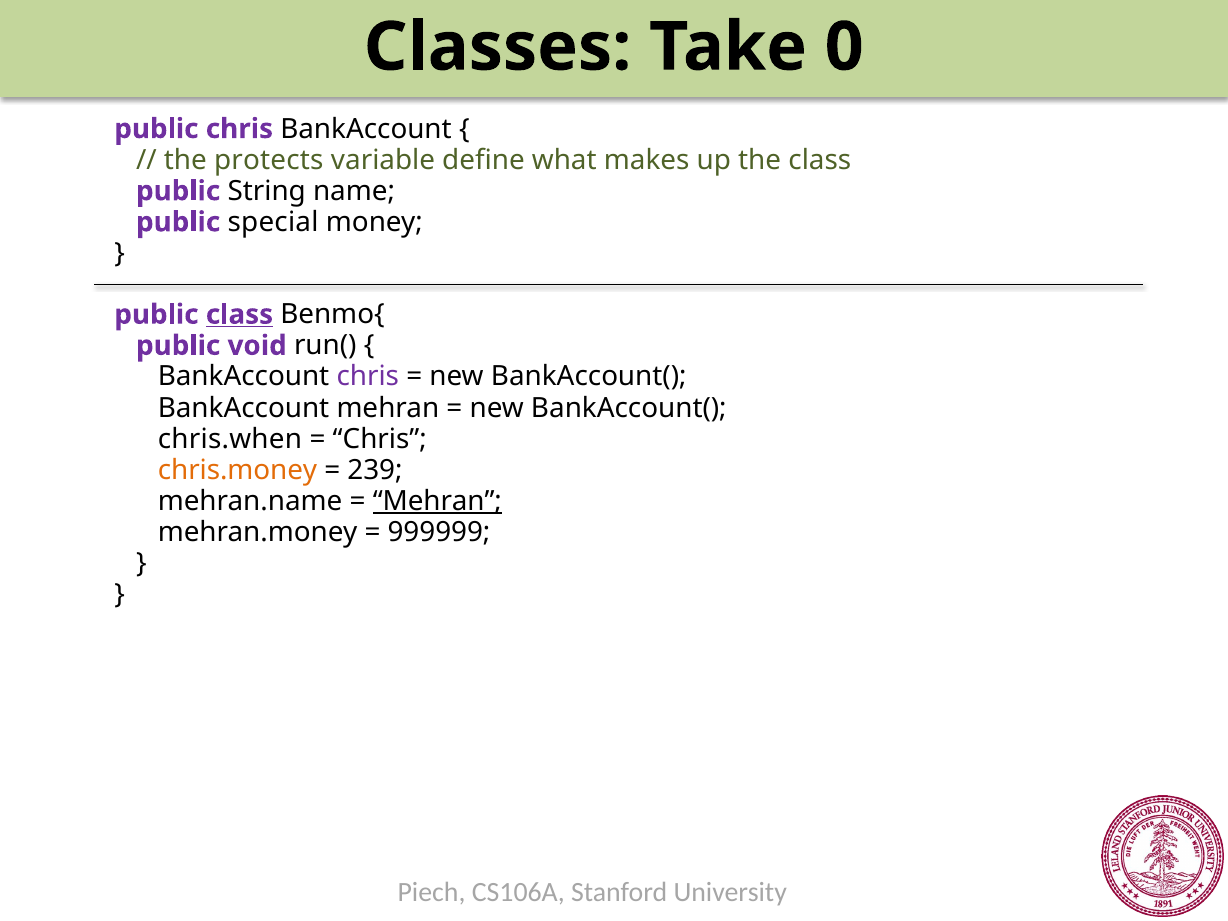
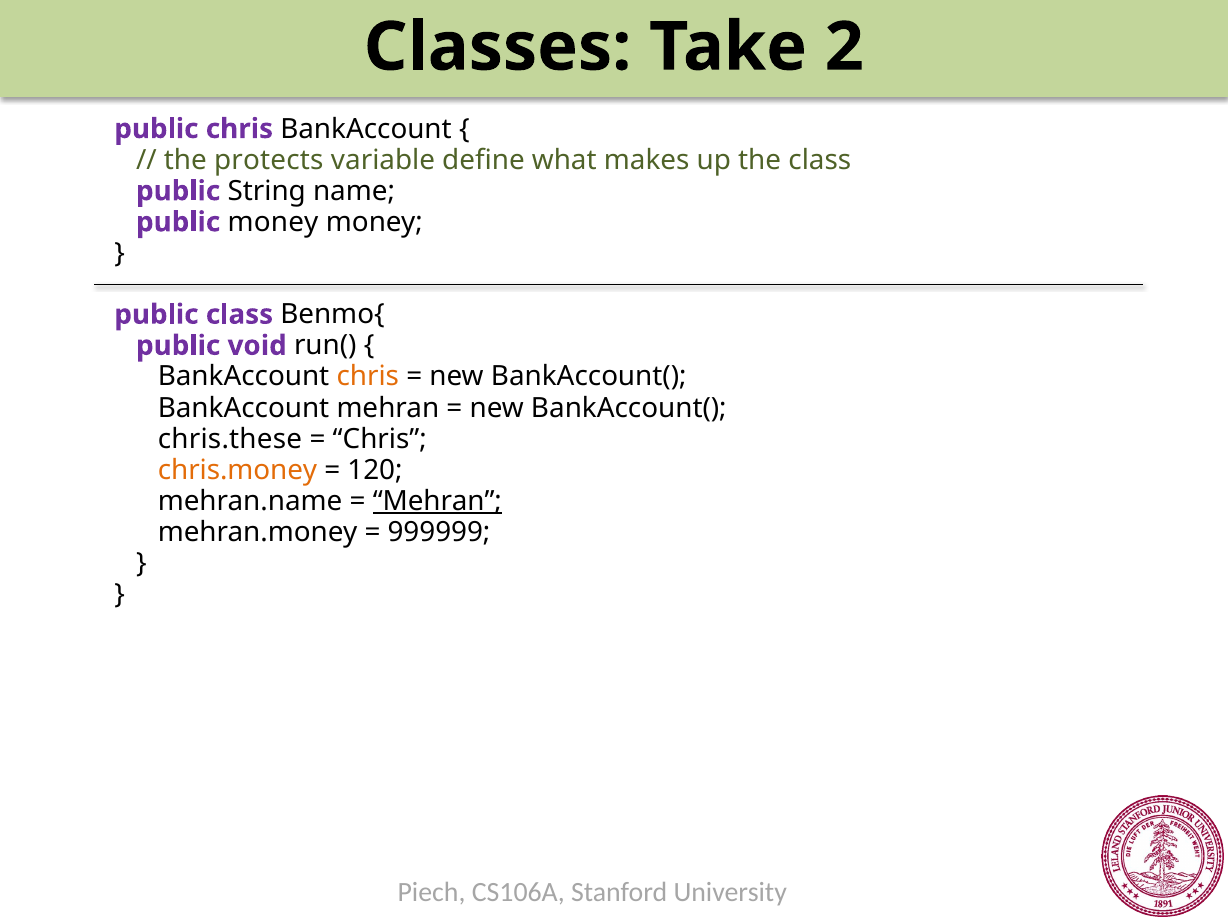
0: 0 -> 2 (844, 47)
public special: special -> money (273, 222)
class underline: present -> none (239, 314)
chris colour: purple -> orange (368, 377)
chris.when: chris.when -> chris.these (230, 439)
239: 239 -> 120 (375, 470)
